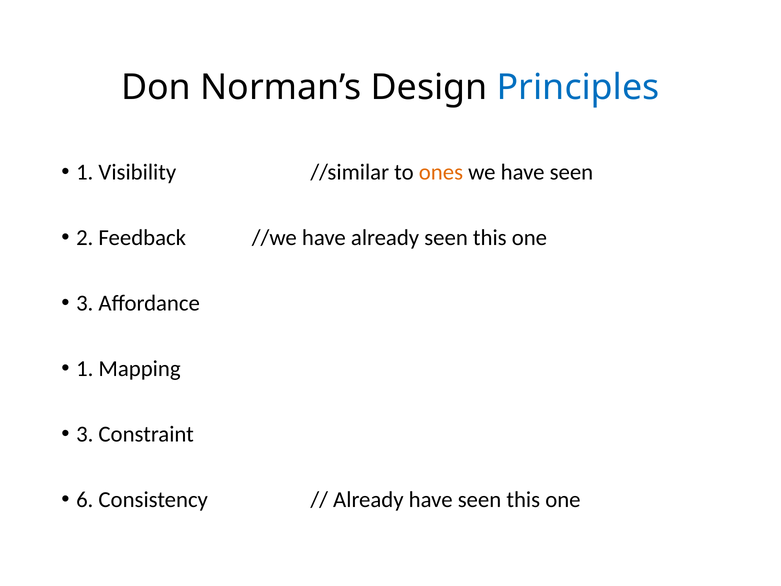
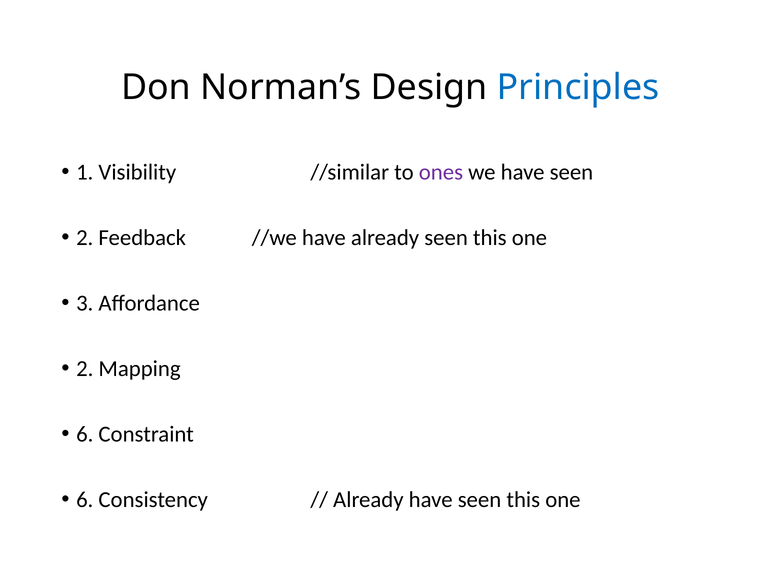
ones colour: orange -> purple (441, 172)
1: 1 -> 2 (85, 368)
3: 3 -> 6 (85, 434)
